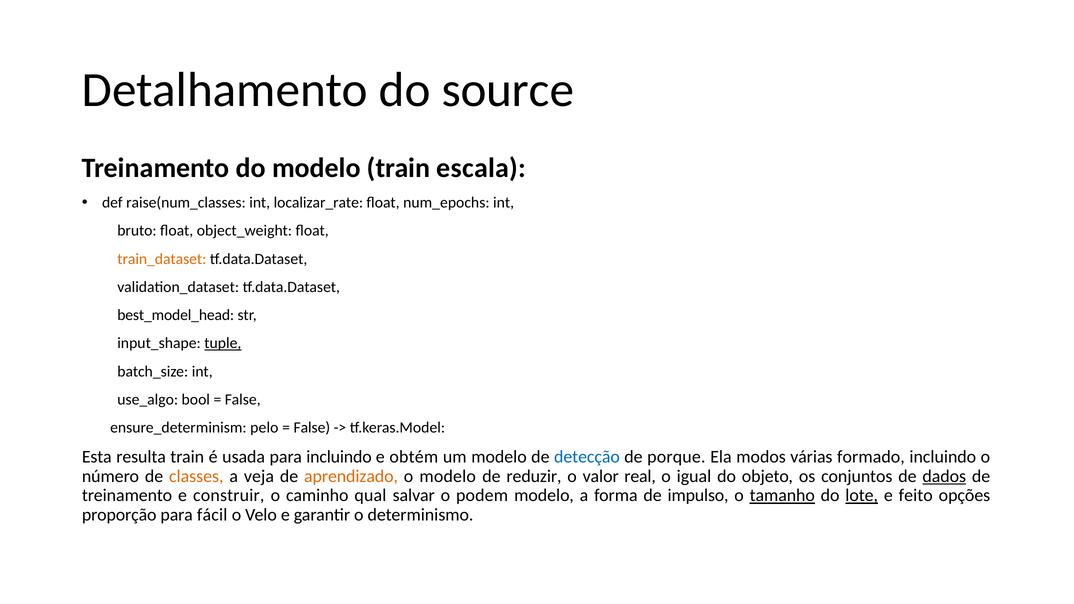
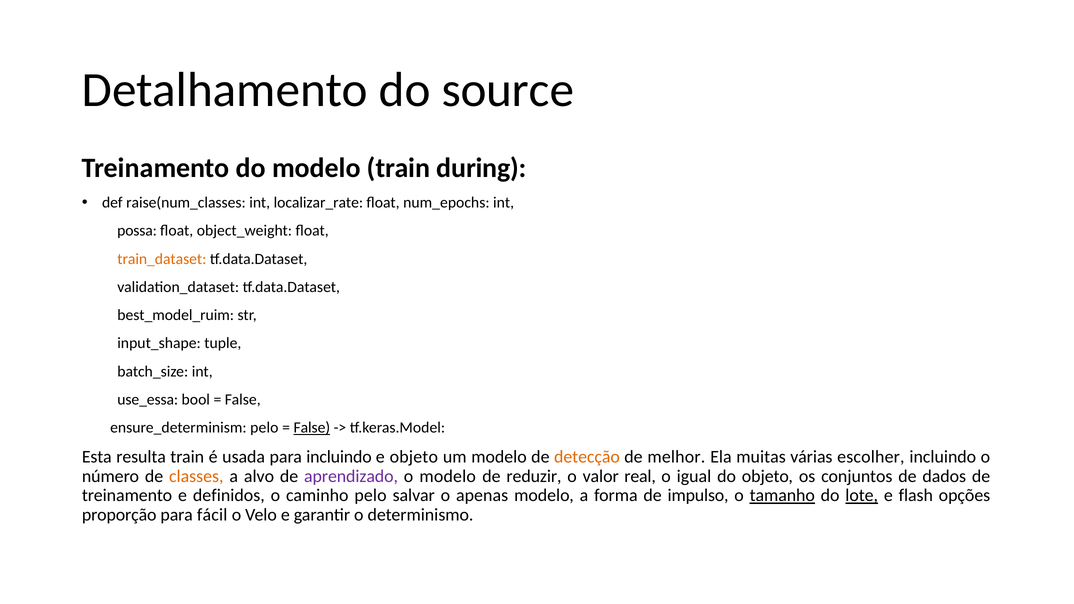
escala: escala -> during (482, 168)
bruto: bruto -> possa (137, 231)
best_model_head: best_model_head -> best_model_ruim (176, 315)
tuple underline: present -> none (223, 343)
use_algo: use_algo -> use_essa (148, 400)
False underline: none -> present (312, 428)
e obtém: obtém -> objeto (414, 457)
detecção colour: blue -> orange (587, 457)
porque: porque -> melhor (676, 457)
modos: modos -> muitas (761, 457)
formado: formado -> escolher (871, 457)
veja: veja -> alvo (259, 476)
aprendizado colour: orange -> purple (351, 476)
dados underline: present -> none (944, 476)
construir: construir -> definidos (229, 496)
caminho qual: qual -> pelo (370, 496)
podem: podem -> apenas (482, 496)
feito: feito -> flash (916, 496)
